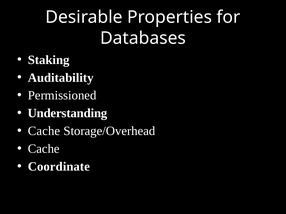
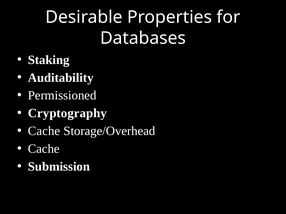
Understanding: Understanding -> Cryptography (67, 113)
Coordinate: Coordinate -> Submission (59, 167)
